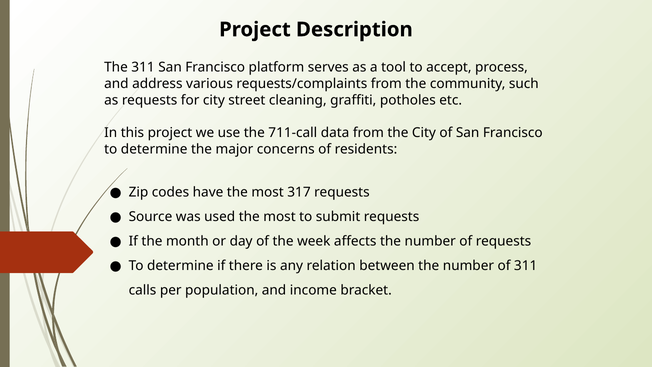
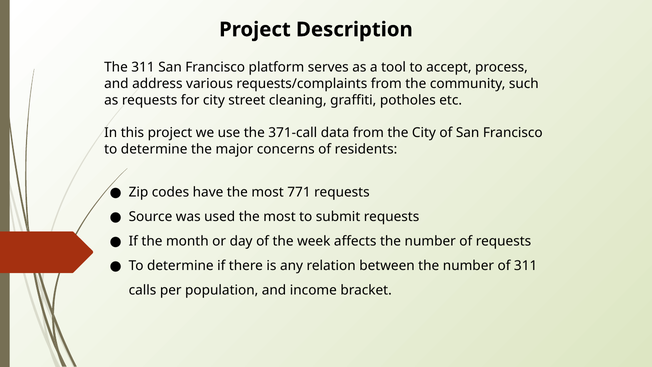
711-call: 711-call -> 371-call (293, 133)
317: 317 -> 771 (299, 192)
